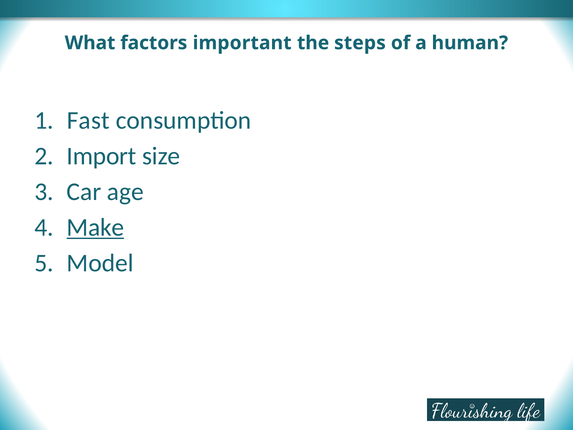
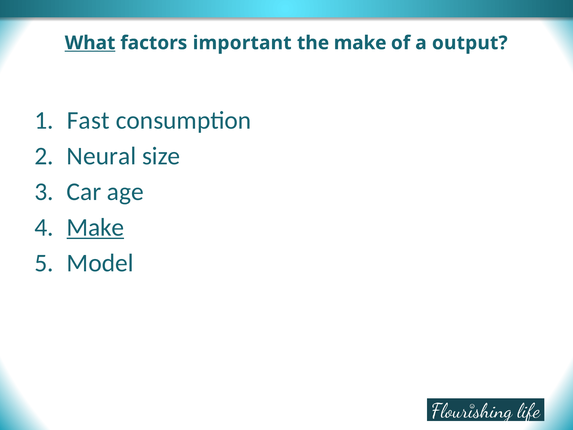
What underline: none -> present (90, 43)
the steps: steps -> make (360, 43)
human: human -> output (470, 43)
Import: Import -> Neural (101, 156)
